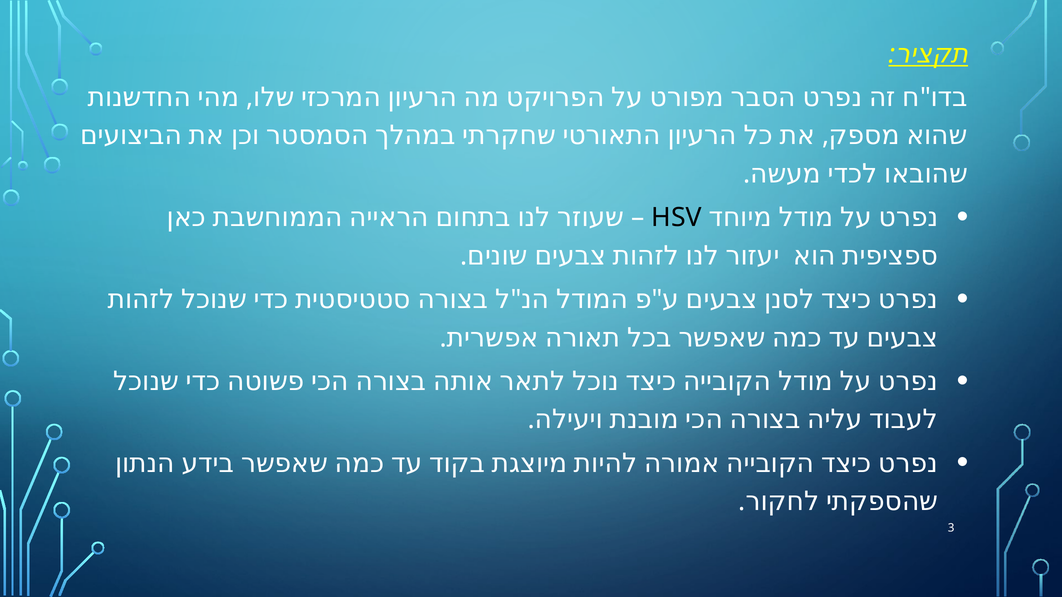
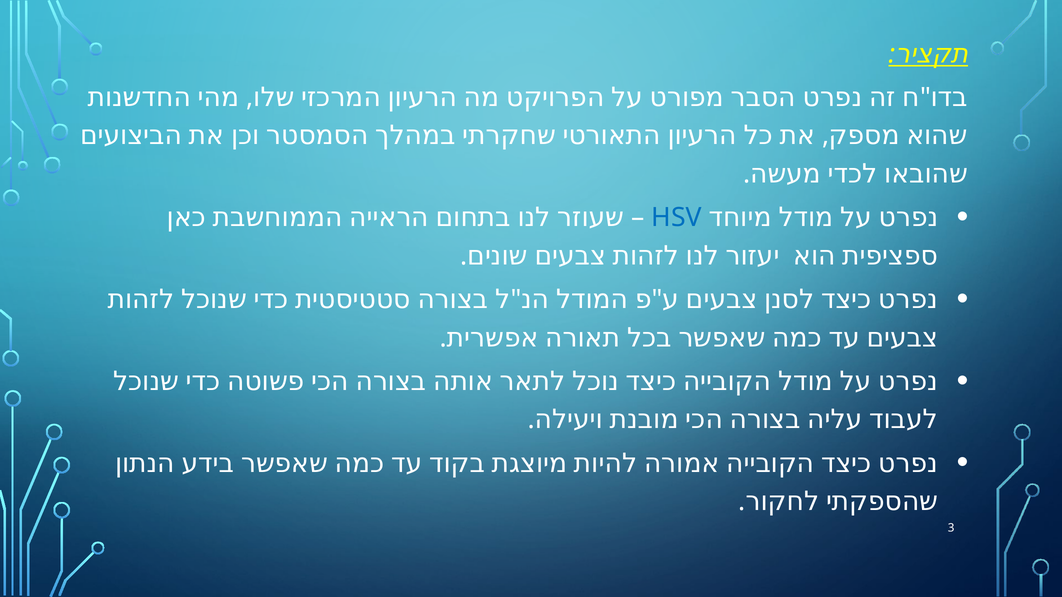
HSV colour: black -> blue (677, 218)
